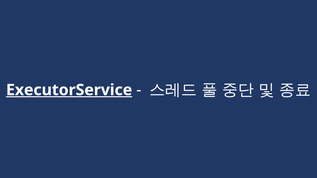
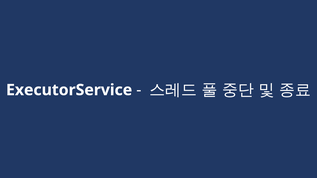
ExecutorService underline: present -> none (69, 90)
